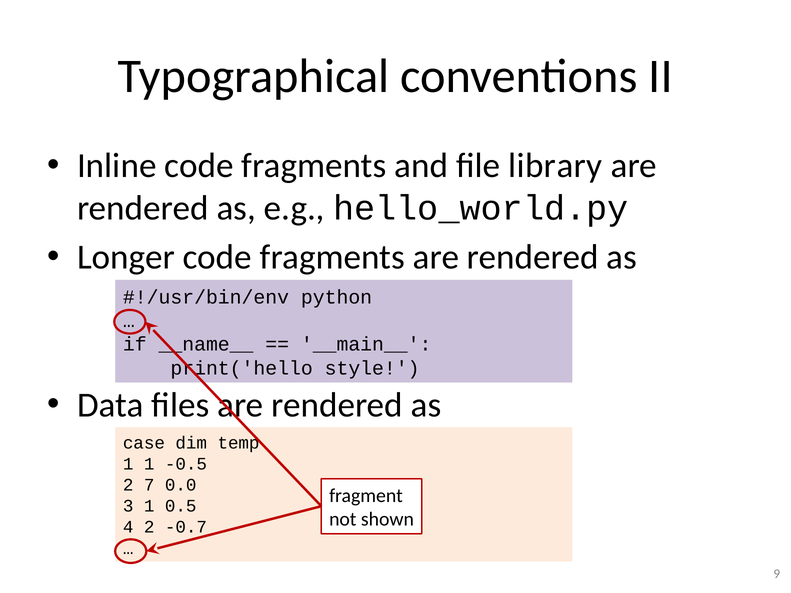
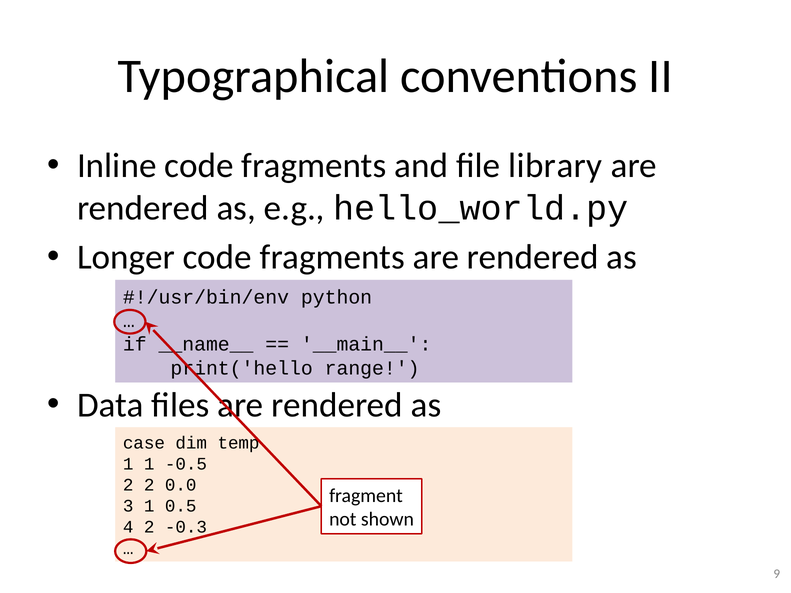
style: style -> range (372, 368)
2 7: 7 -> 2 (149, 485)
-0.7: -0.7 -> -0.3 (186, 527)
